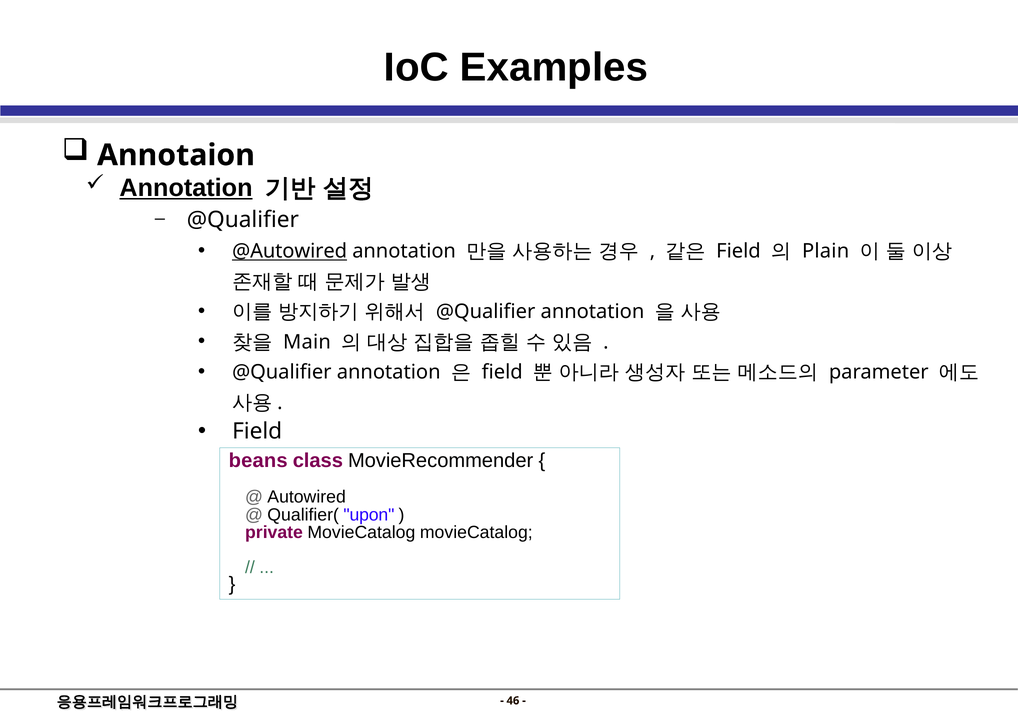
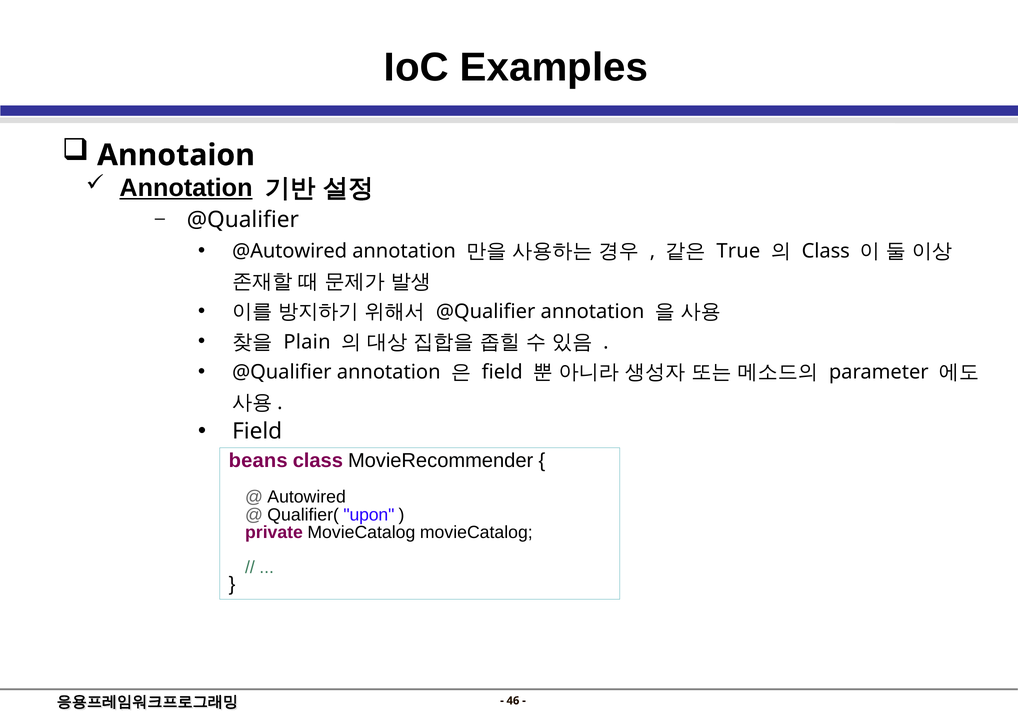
@Autowired underline: present -> none (290, 251)
Field: Field -> True (738, 251)
Plain: Plain -> Class (826, 251)
Main: Main -> Plain (307, 342)
